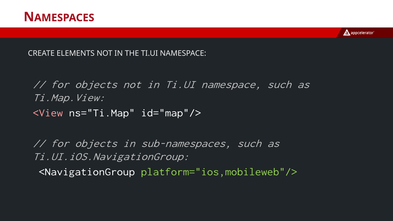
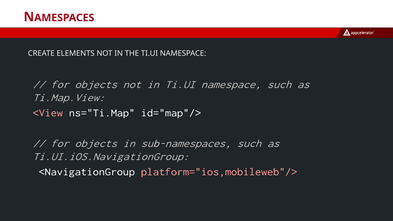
platform="ios,mobileweb"/> colour: light green -> pink (219, 172)
